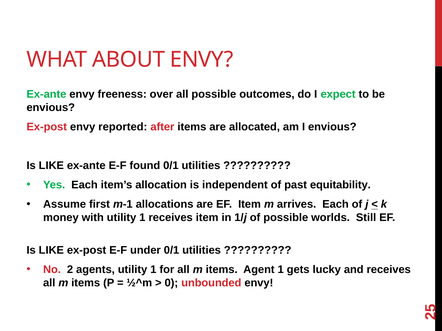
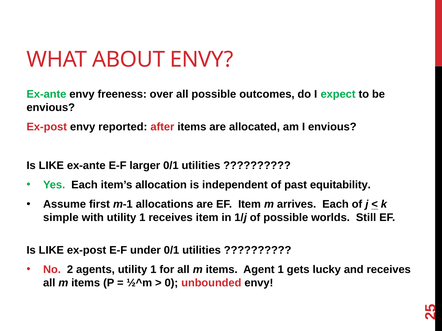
found: found -> larger (145, 166)
money: money -> simple (61, 218)
